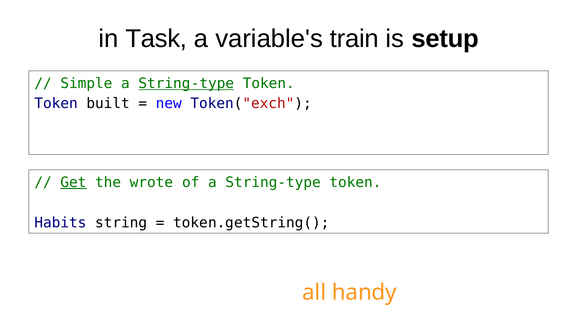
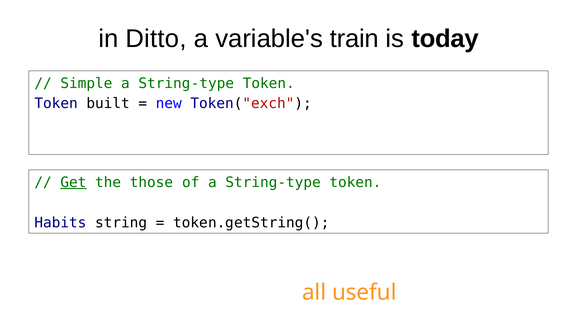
Task: Task -> Ditto (156, 39)
setup: setup -> today (445, 39)
String-type underline: present -> none (186, 84)
wrote: wrote -> those (152, 183)
handy: handy -> useful (364, 293)
